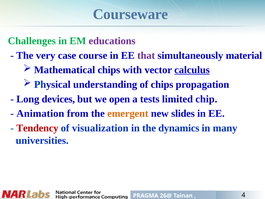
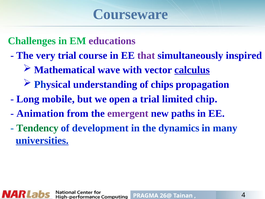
very case: case -> trial (67, 55)
material: material -> inspired (244, 55)
Mathematical chips: chips -> wave (109, 70)
devices: devices -> mobile (58, 99)
a tests: tests -> trial (150, 99)
emergent colour: orange -> purple (128, 113)
slides: slides -> paths (183, 113)
Tendency colour: red -> green (37, 128)
visualization: visualization -> development (100, 128)
universities underline: none -> present (42, 140)
